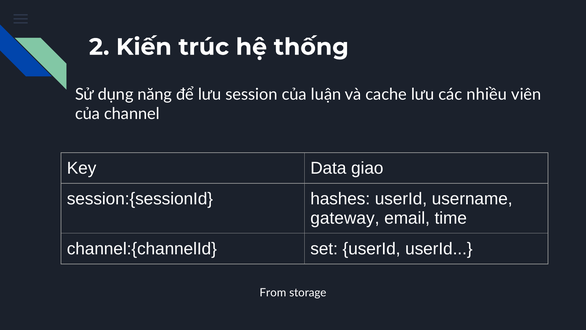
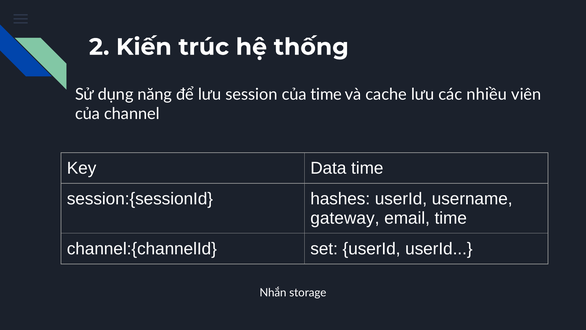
của luận: luận -> time (326, 94)
Data giao: giao -> time (367, 168)
From: From -> Nhắn (273, 292)
